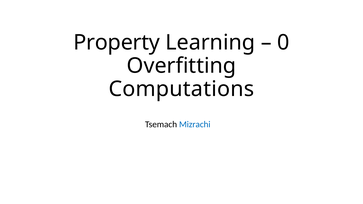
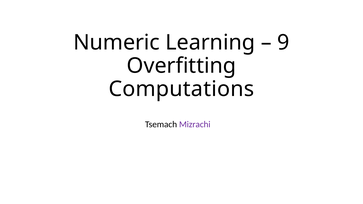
Property: Property -> Numeric (117, 43)
0: 0 -> 9 (283, 43)
Mizrachi colour: blue -> purple (195, 125)
